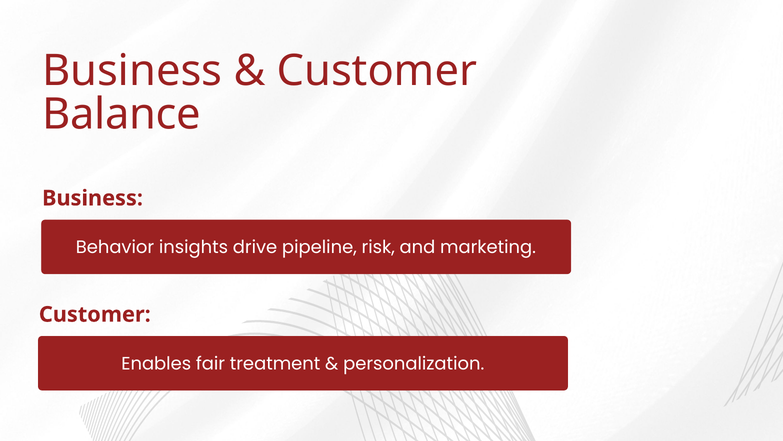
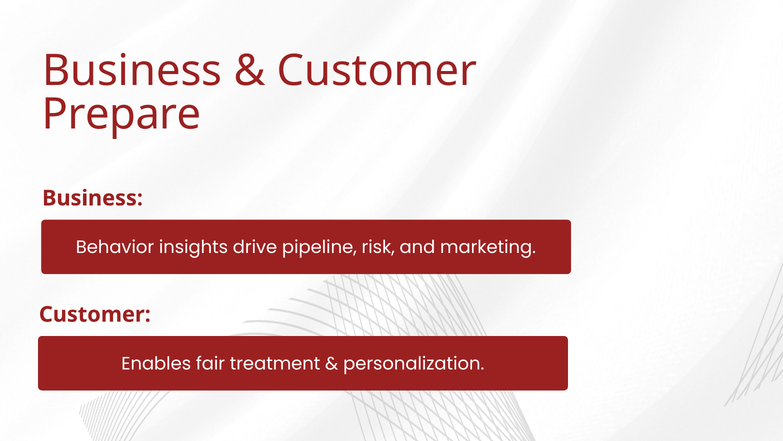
Balance: Balance -> Prepare (122, 114)
